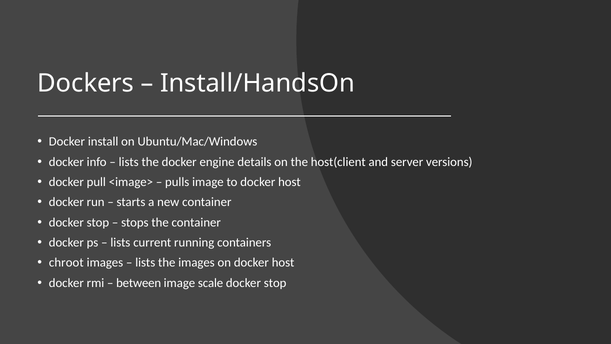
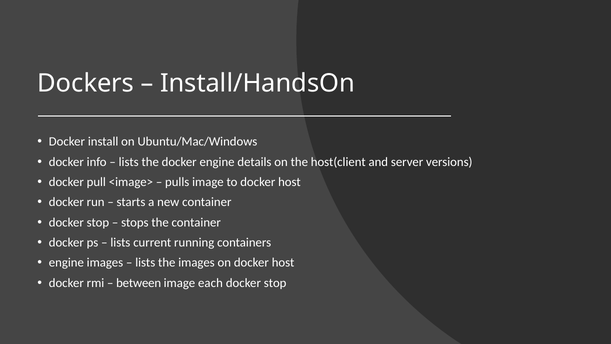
chroot: chroot -> engine (66, 262)
scale: scale -> each (210, 283)
